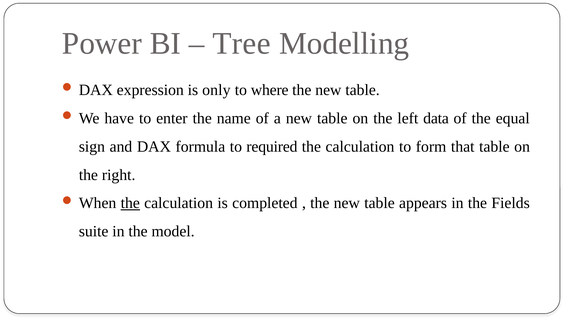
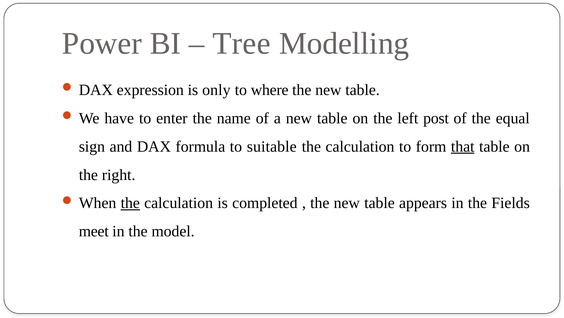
data: data -> post (436, 118)
required: required -> suitable (272, 146)
that underline: none -> present (463, 146)
suite: suite -> meet (94, 231)
